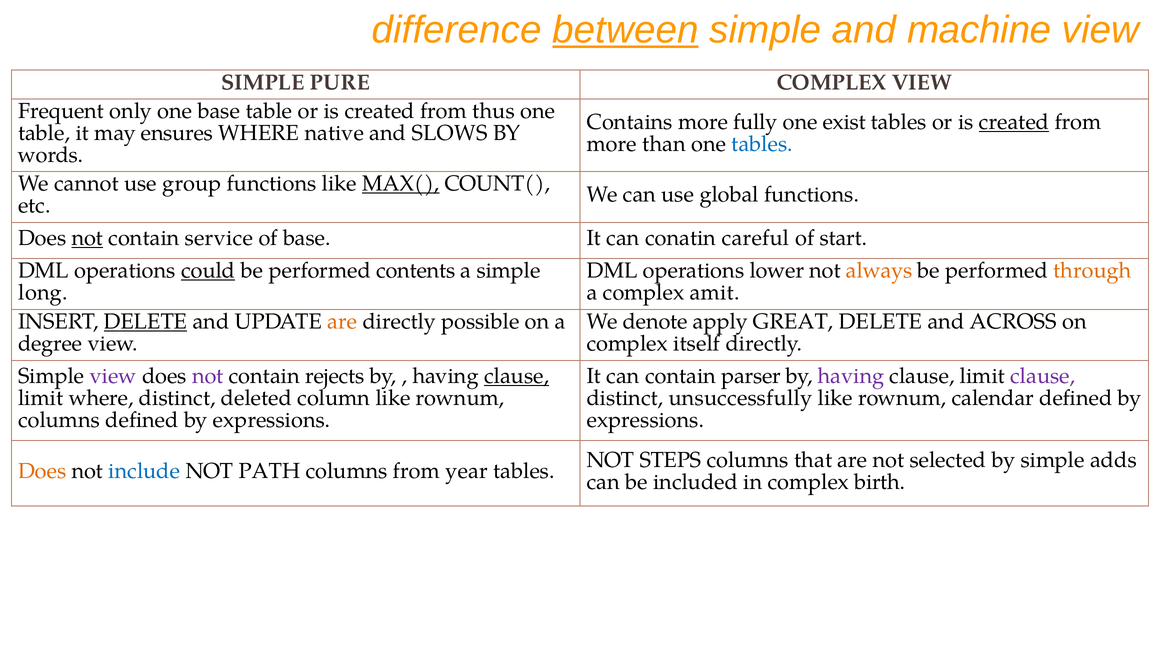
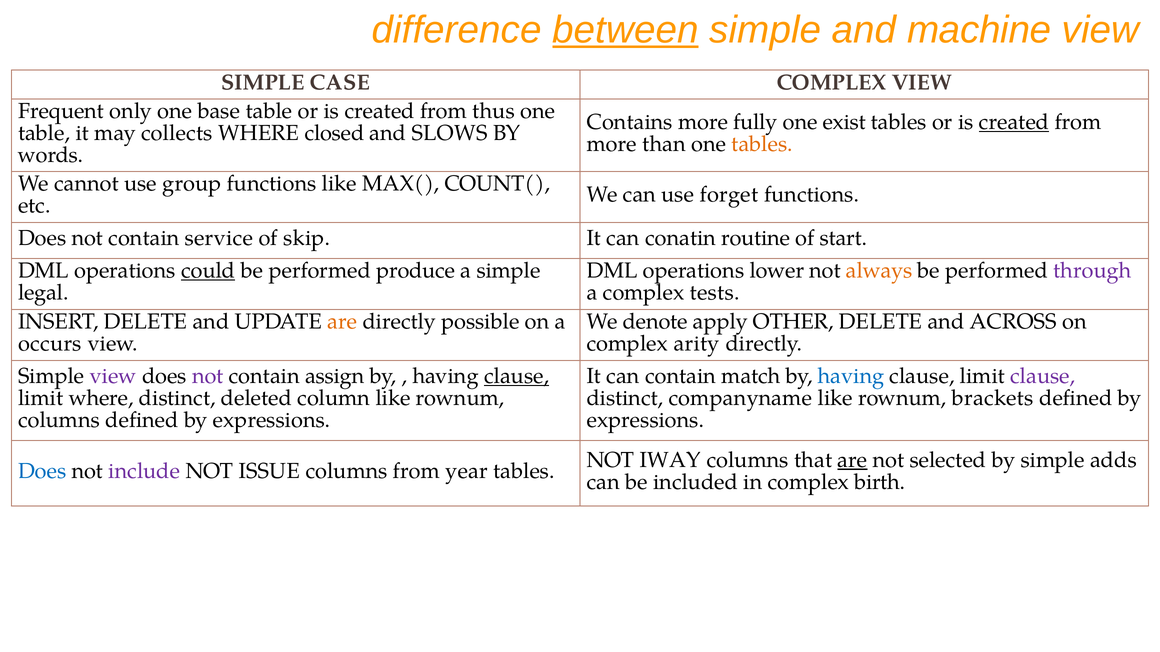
PURE: PURE -> CASE (340, 83)
ensures: ensures -> collects (177, 133)
native: native -> closed (334, 133)
tables colour: blue -> orange (762, 144)
MAX( underline: present -> none (401, 184)
global: global -> forget (729, 195)
not underline: present -> none (87, 238)
of base: base -> skip (307, 238)
careful: careful -> routine (756, 238)
contents: contents -> produce (416, 271)
through colour: orange -> purple (1092, 271)
long: long -> legal (43, 293)
amit: amit -> tests (715, 293)
DELETE underline: present -> none (146, 322)
GREAT: GREAT -> OTHER (793, 322)
degree: degree -> occurs (50, 344)
itself: itself -> arity (697, 344)
rejects: rejects -> assign (335, 376)
parser: parser -> match (751, 376)
having colour: purple -> blue (851, 376)
unsuccessfully: unsuccessfully -> companyname (740, 398)
calendar: calendar -> brackets (993, 398)
STEPS: STEPS -> IWAY (670, 460)
are underline: none -> present (852, 460)
Does colour: orange -> blue (42, 471)
include colour: blue -> purple (144, 471)
PATH: PATH -> ISSUE (269, 471)
